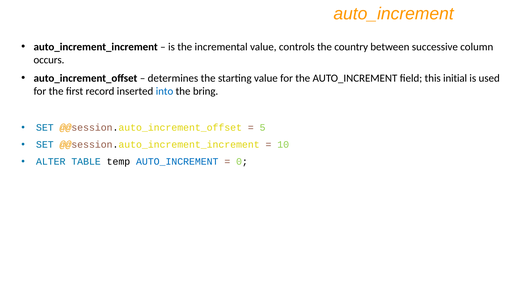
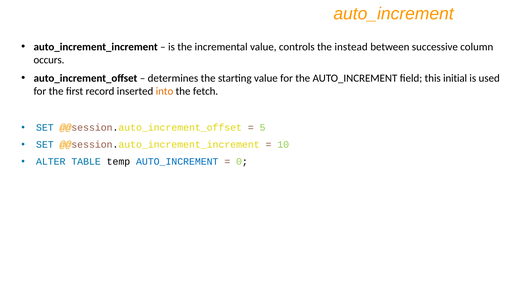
country: country -> instead (351, 47)
into colour: blue -> orange (165, 91)
bring: bring -> fetch (206, 91)
